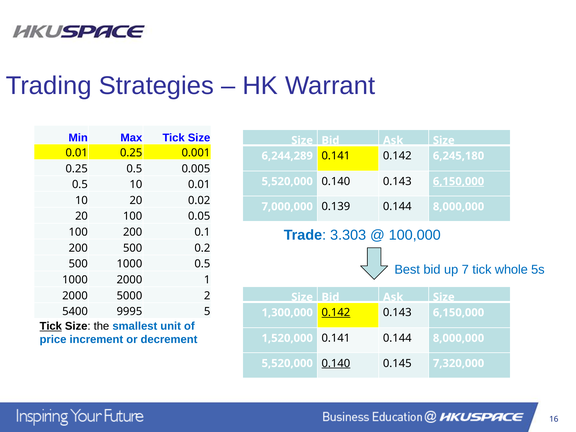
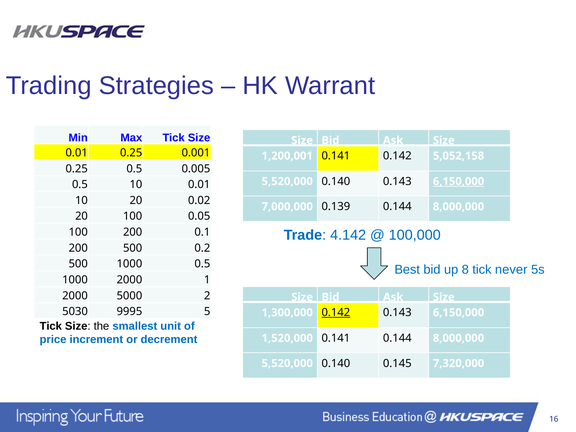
6,244,289: 6,244,289 -> 1,200,001 (287, 156)
6,245,180: 6,245,180 -> 5,052,158 (459, 156)
3.303: 3.303 -> 4.142 (348, 235)
7: 7 -> 8 (465, 270)
whole: whole -> never (511, 270)
5400: 5400 -> 5030 (75, 312)
Tick underline: present -> none (51, 326)
0.140 underline: present -> none (336, 363)
